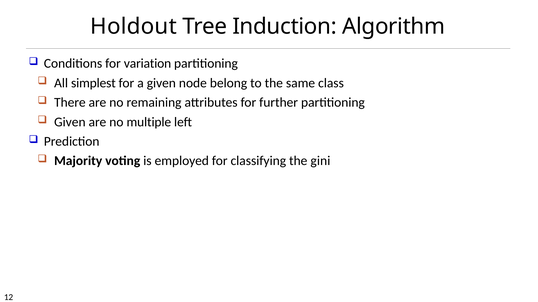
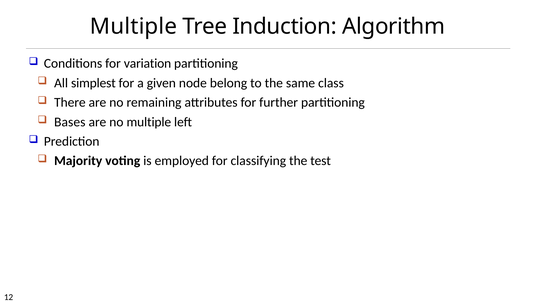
Holdout: Holdout -> Multiple (134, 26)
Given: Given -> Bases (70, 122)
gini: gini -> test (321, 161)
